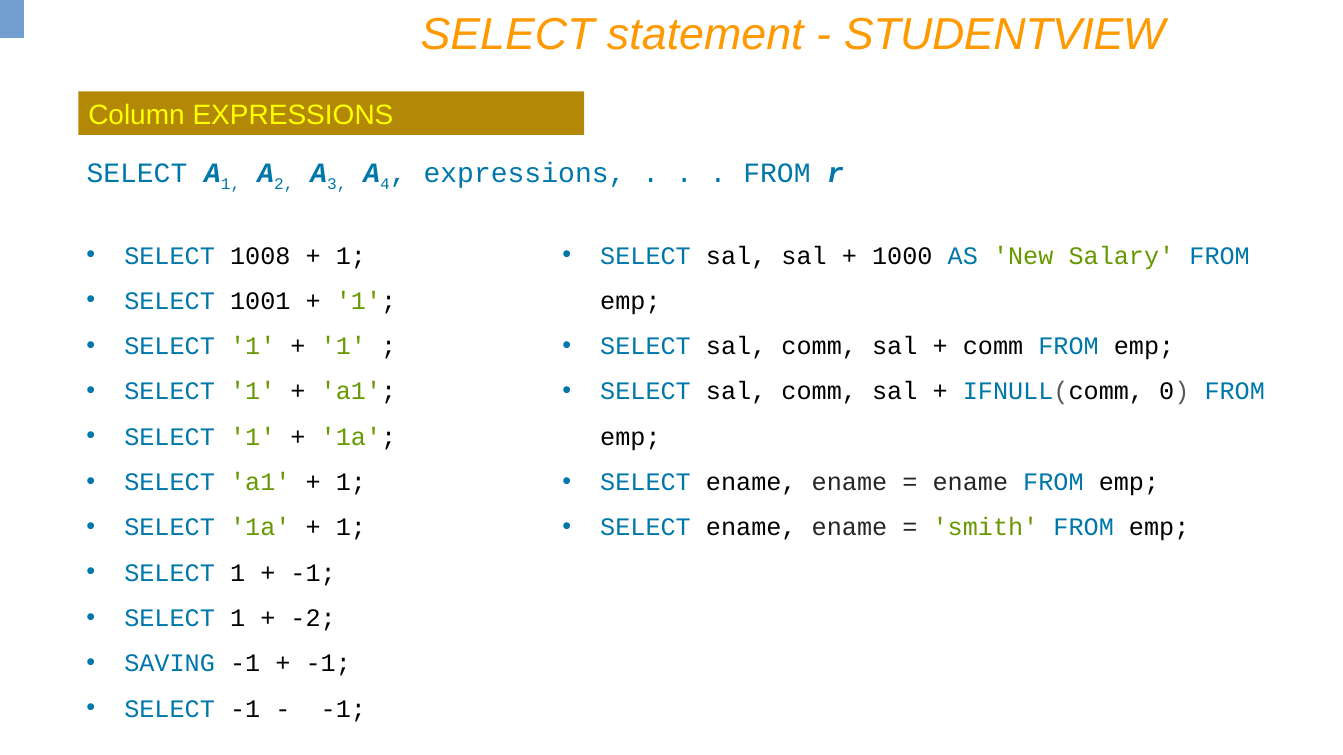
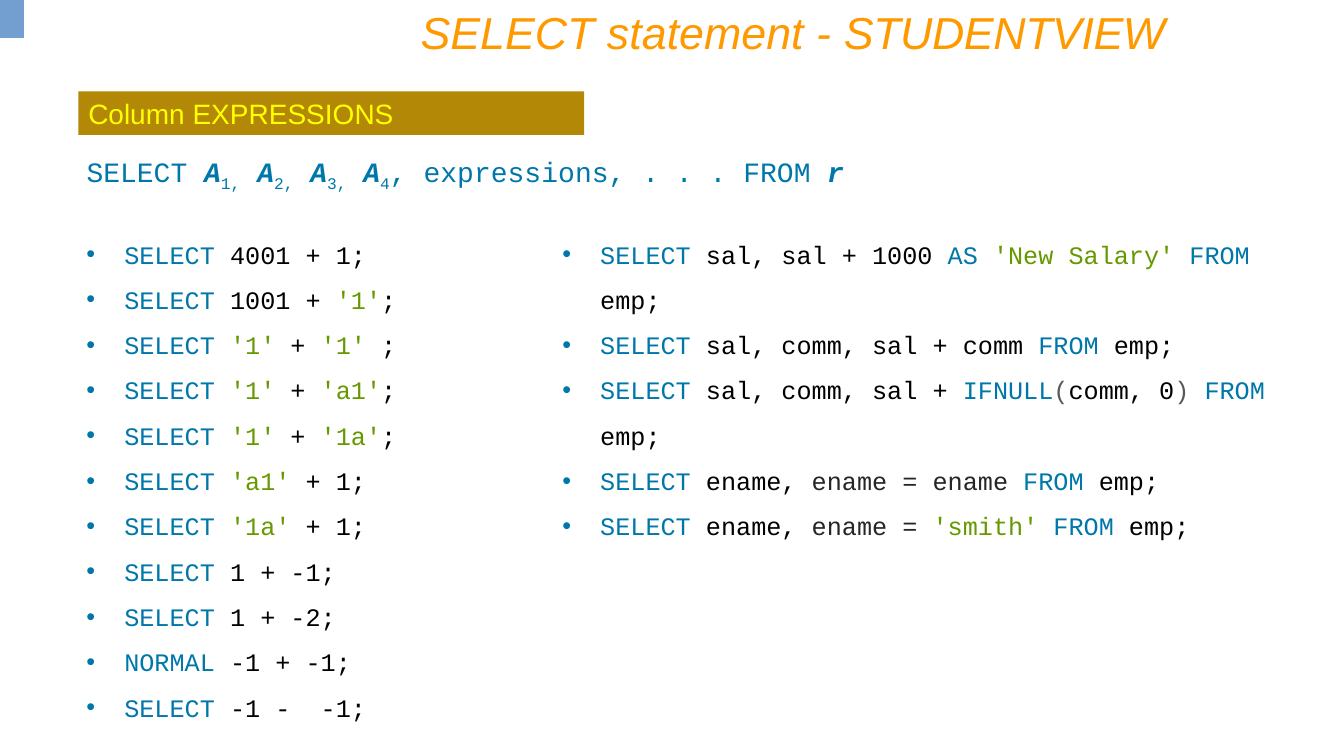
1008: 1008 -> 4001 (260, 256)
SAVING: SAVING -> NORMAL (170, 664)
